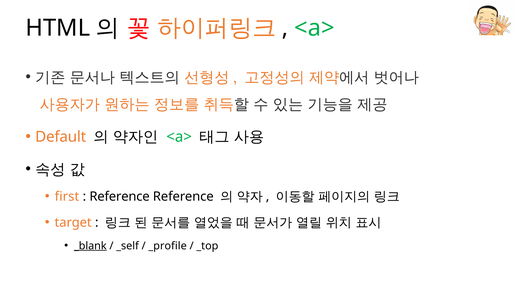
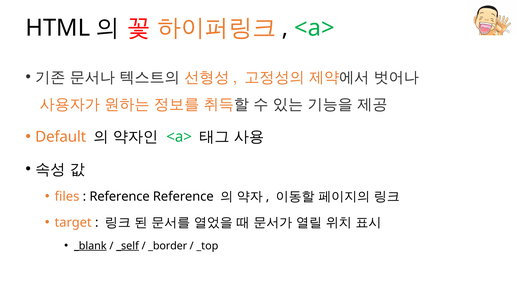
first: first -> files (67, 196)
_self underline: none -> present (128, 246)
_profile: _profile -> _border (168, 246)
